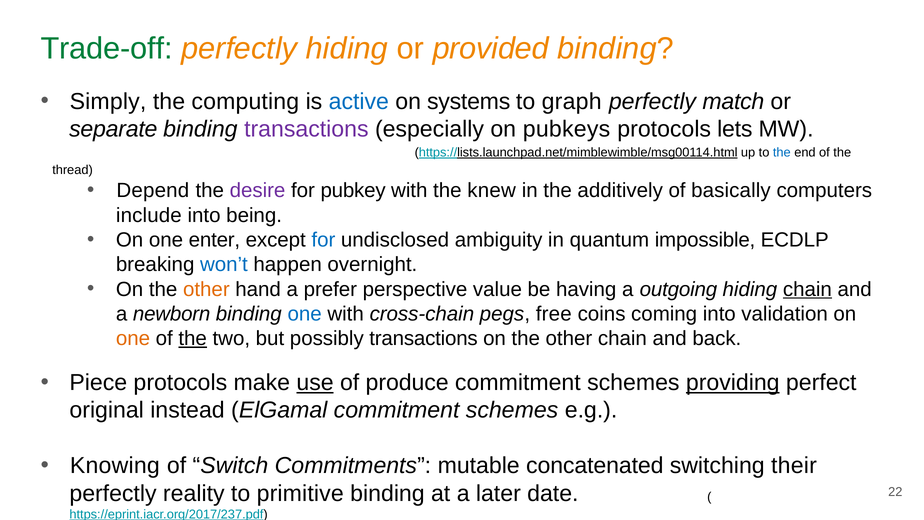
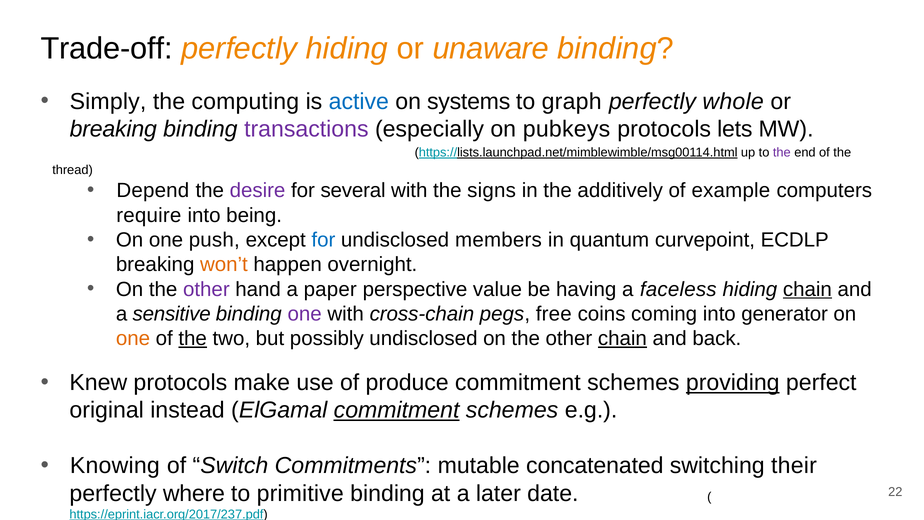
Trade-off colour: green -> black (107, 49)
provided: provided -> unaware (491, 49)
match: match -> whole (733, 101)
separate: separate -> breaking (113, 129)
the colour: blue -> purple (782, 152)
pubkey: pubkey -> several (353, 191)
knew: knew -> signs (492, 191)
basically: basically -> example (731, 191)
include: include -> require (149, 215)
enter: enter -> push (214, 240)
ambiguity: ambiguity -> members (498, 240)
impossible: impossible -> curvepoint (705, 240)
won’t colour: blue -> orange (224, 265)
other colour: orange -> purple (206, 289)
prefer: prefer -> paper (330, 289)
outgoing: outgoing -> faceless (678, 289)
newborn: newborn -> sensitive (172, 314)
one colour: blue -> purple (305, 314)
validation: validation -> generator (785, 314)
possibly transactions: transactions -> undisclosed (423, 338)
chain underline: none -> present (622, 338)
Piece: Piece -> Knew (98, 382)
use underline: present -> none (315, 382)
commitment underline: none -> present (397, 410)
reality: reality -> where (194, 493)
